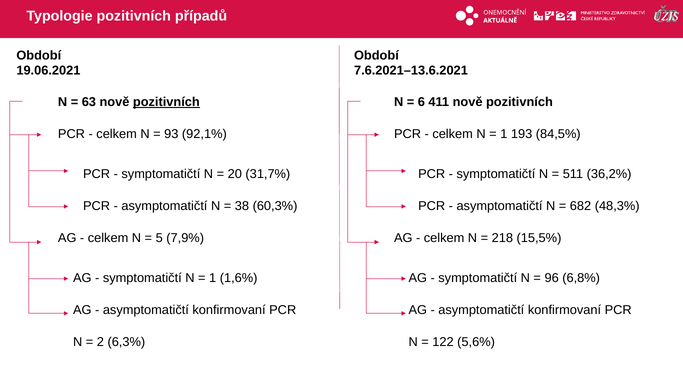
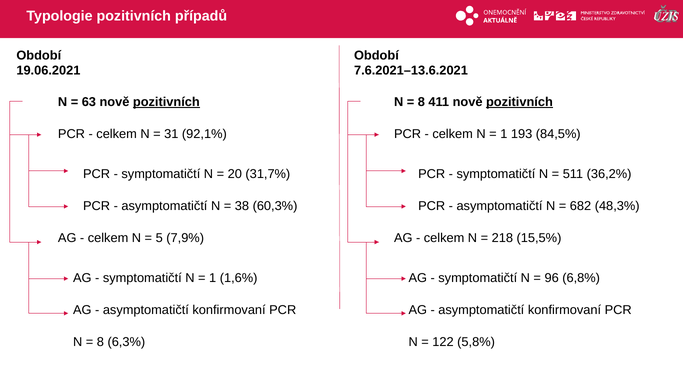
6: 6 -> 8 (421, 102)
pozitivních underline: none -> present (519, 102)
93: 93 -> 31 (171, 134)
2: 2 -> 8 (100, 342)
5,6%: 5,6% -> 5,8% (476, 342)
